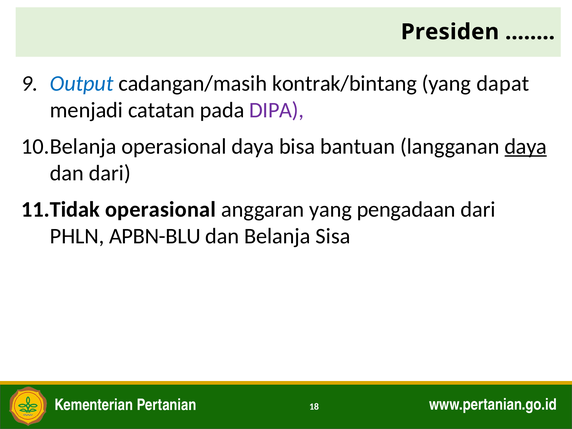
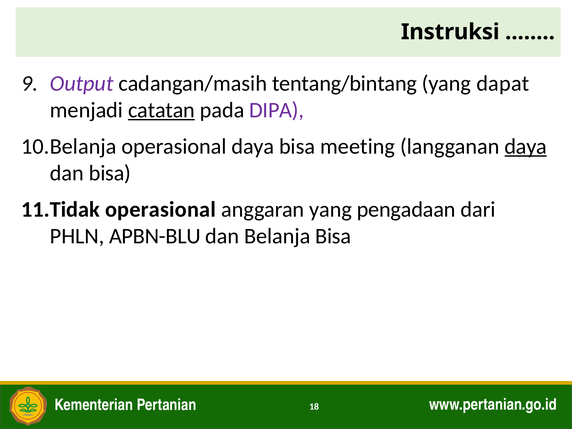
Presiden: Presiden -> Instruksi (450, 32)
Output colour: blue -> purple (82, 84)
kontrak/bintang: kontrak/bintang -> tentang/bintang (345, 84)
catatan underline: none -> present (161, 110)
bantuan: bantuan -> meeting (358, 146)
dan dari: dari -> bisa (110, 173)
Belanja Sisa: Sisa -> Bisa (333, 236)
